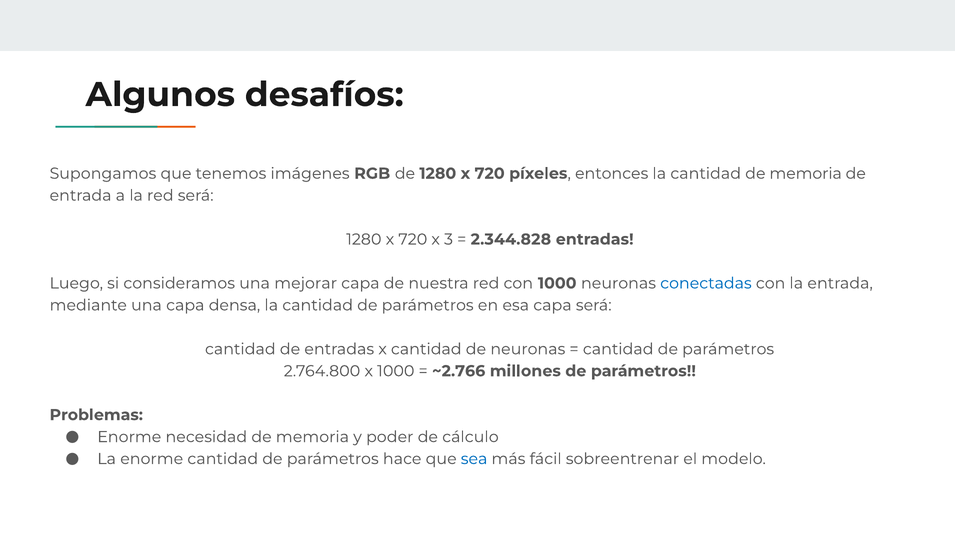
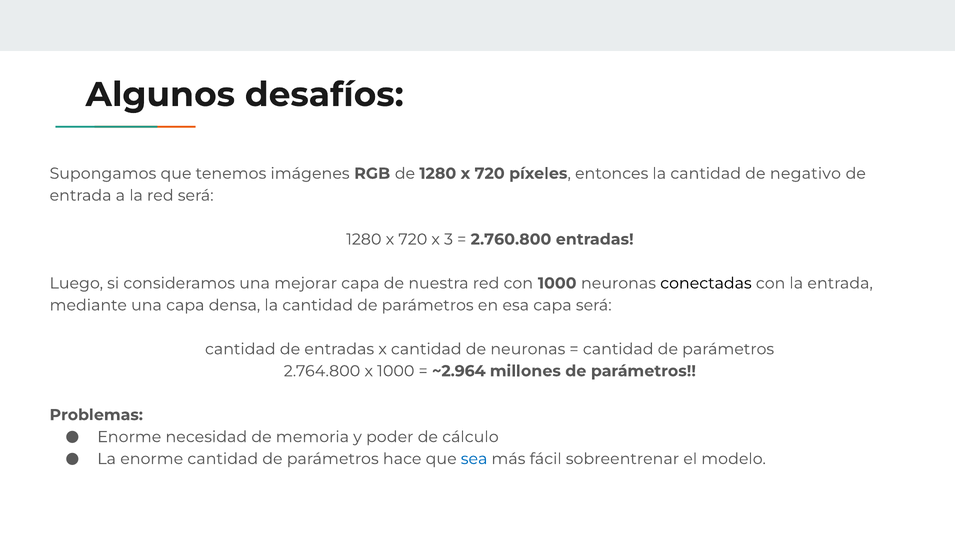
cantidad de memoria: memoria -> negativo (805, 174)
2.344.828: 2.344.828 -> 2.760.800 (511, 239)
conectadas colour: blue -> black (706, 283)
~2.766: ~2.766 -> ~2.964 (459, 371)
